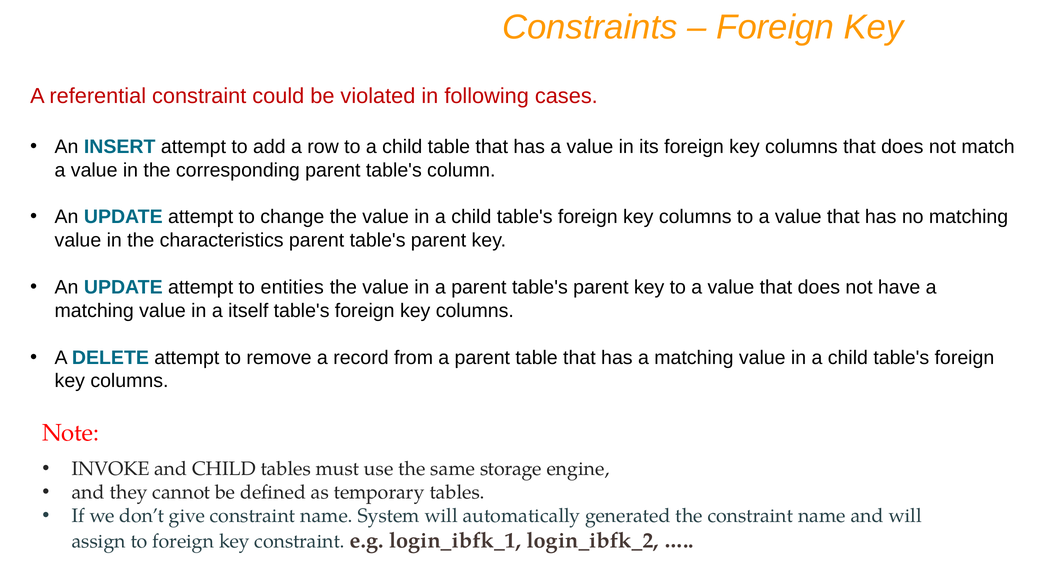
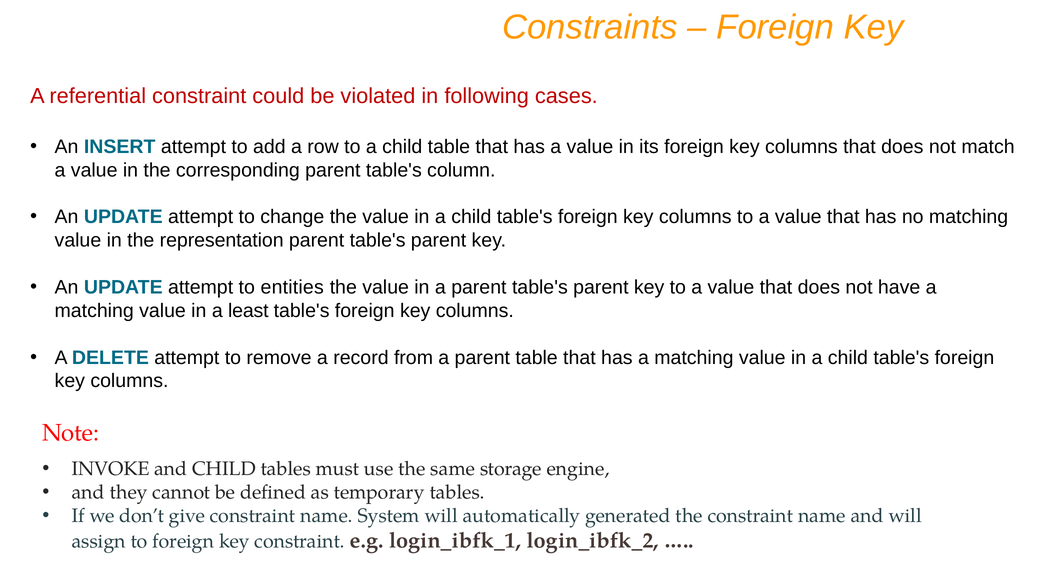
characteristics: characteristics -> representation (222, 240)
itself: itself -> least (248, 311)
